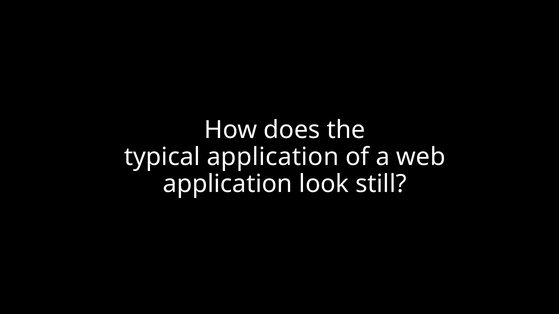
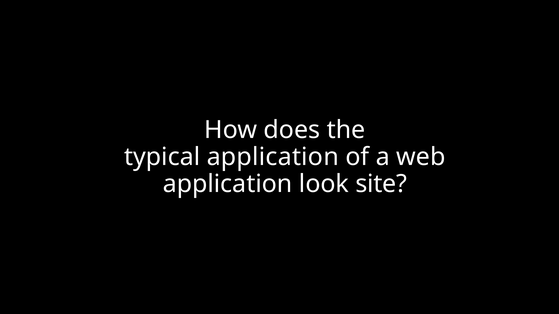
still: still -> site (381, 184)
